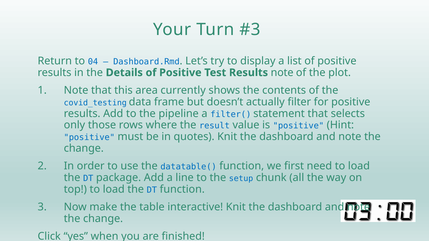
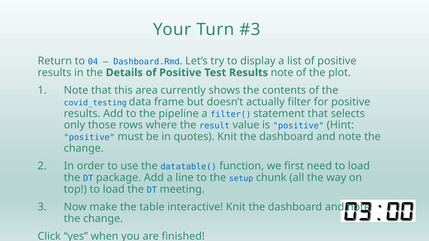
DT function: function -> meeting (182, 189)
